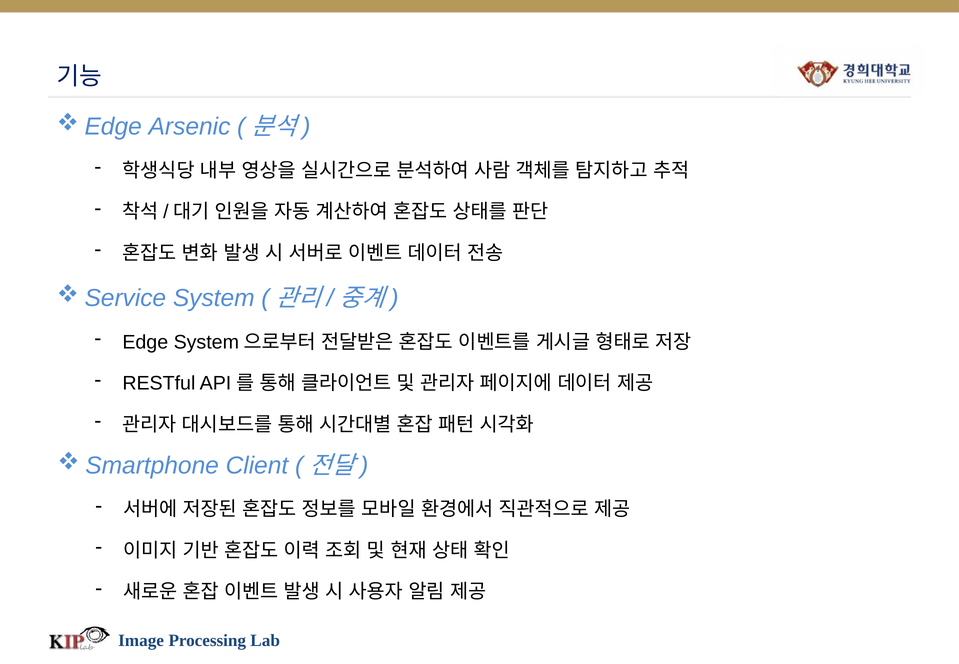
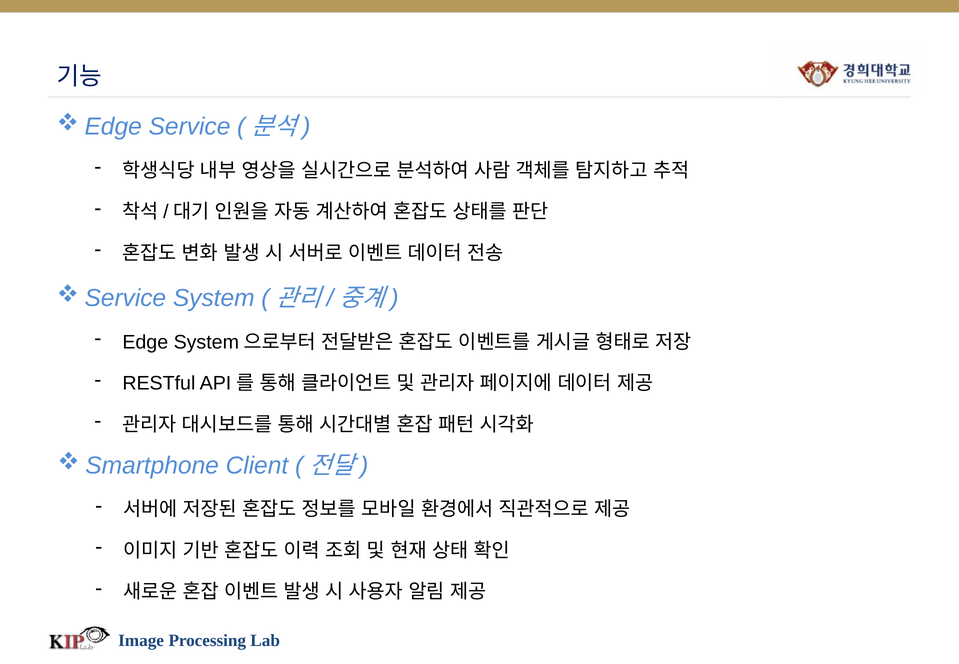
Arsenic: Arsenic -> Service (190, 127)
